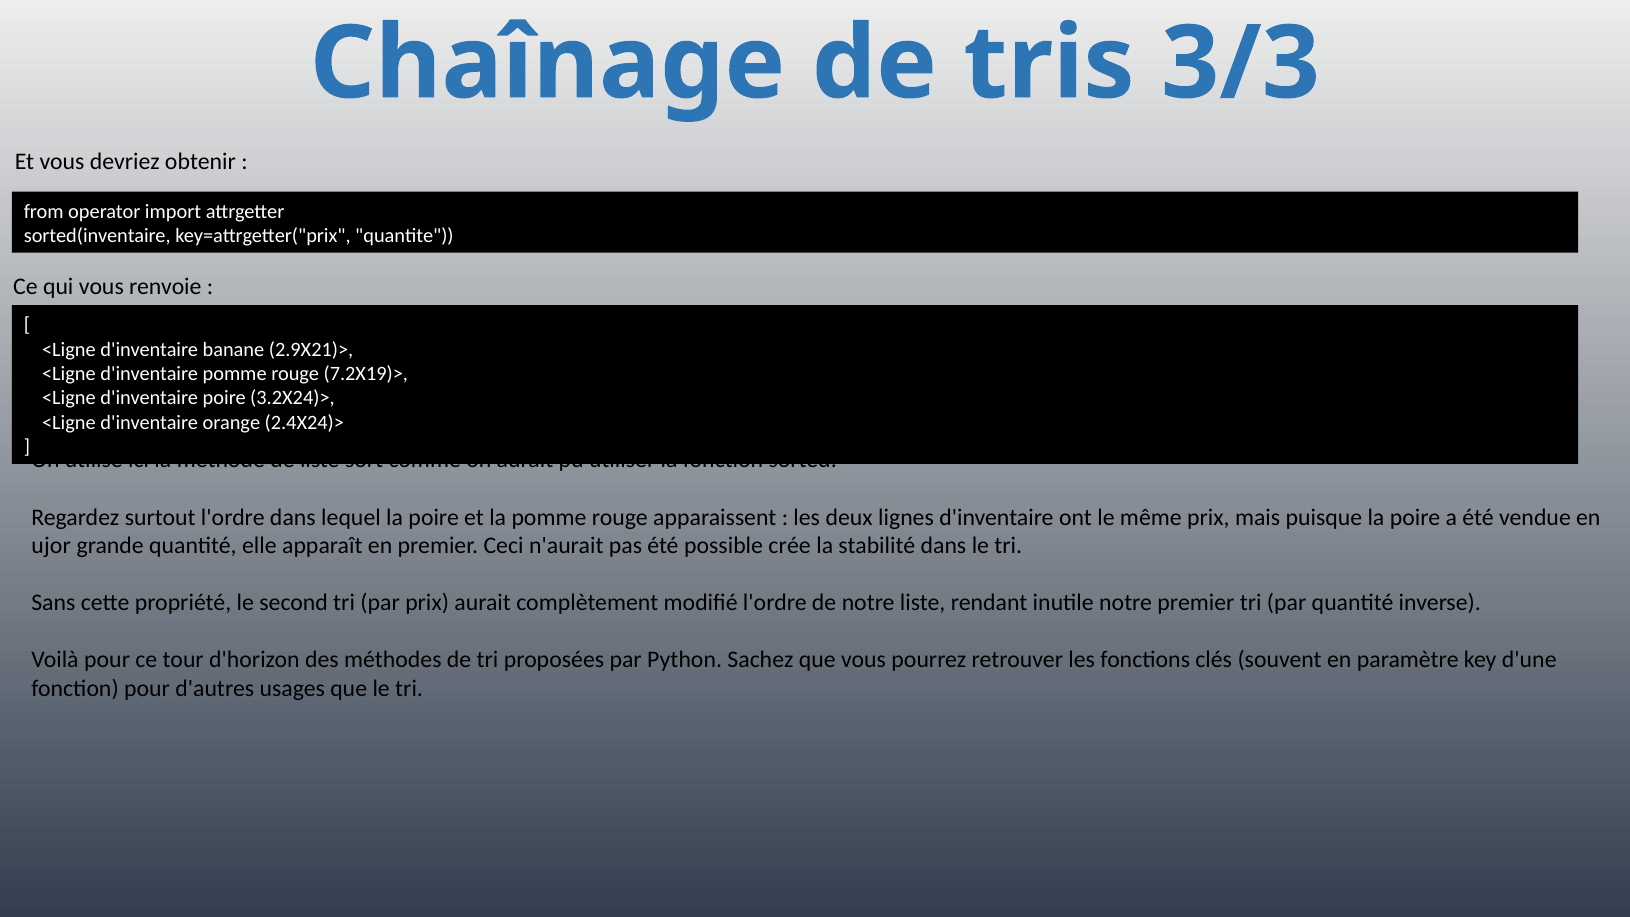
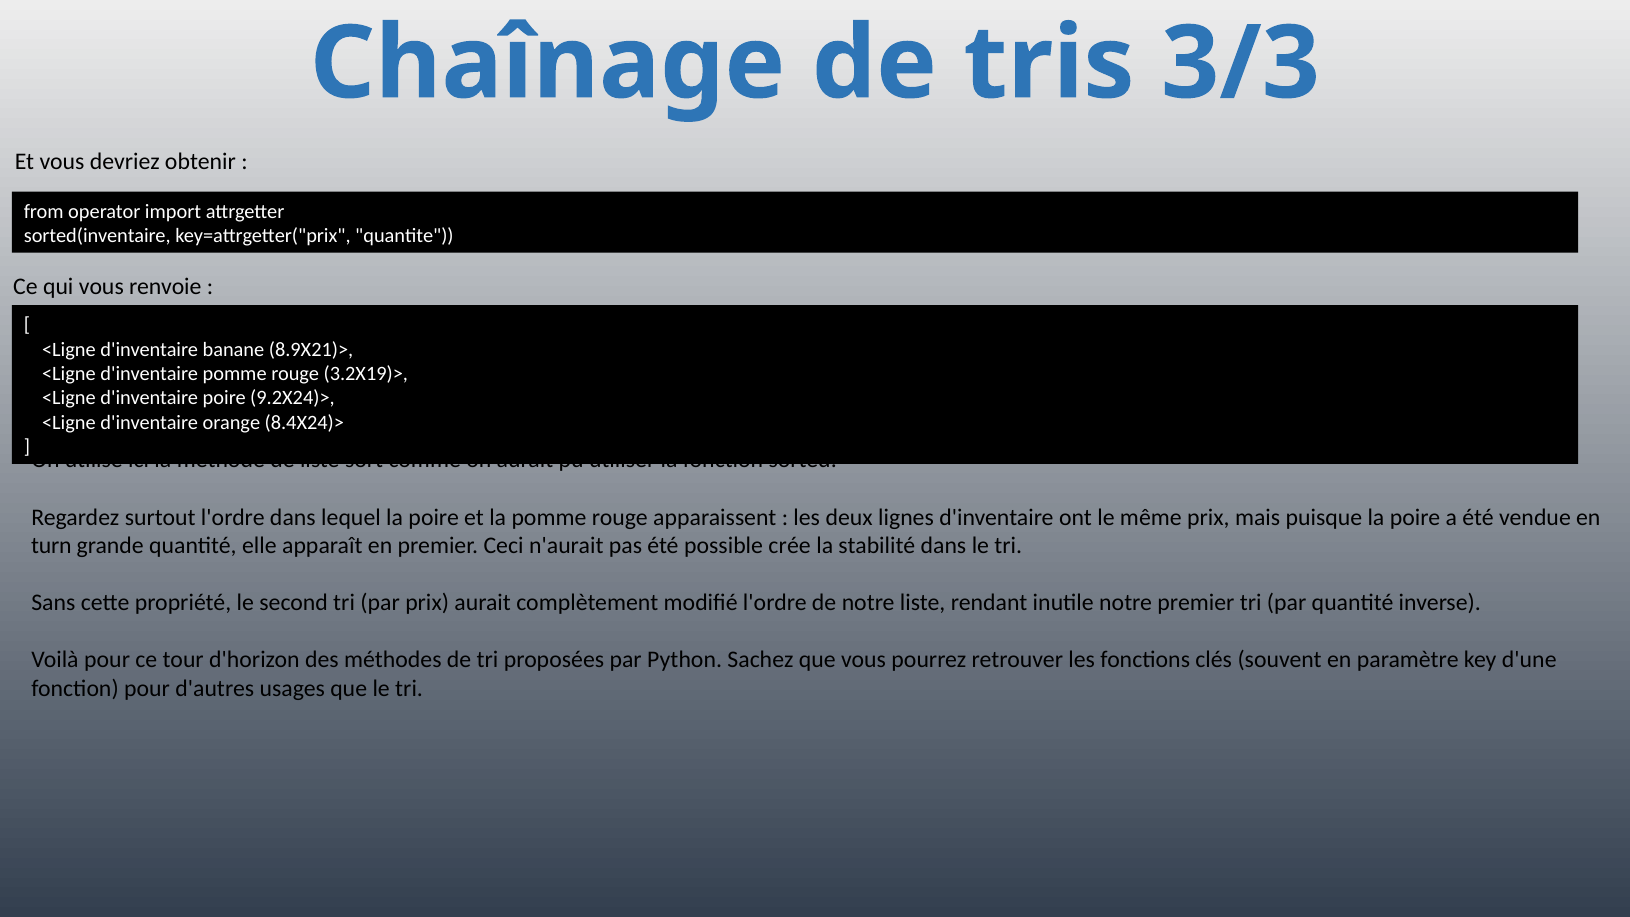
2.9X21)>: 2.9X21)> -> 8.9X21)> (311, 349)
7.2X19)>: 7.2X19)> -> 3.2X19)> (366, 374)
3.2X24)>: 3.2X24)> -> 9.2X24)> (292, 398)
2.4X24)>: 2.4X24)> -> 8.4X24)> (304, 423)
ujor: ujor -> turn (51, 546)
